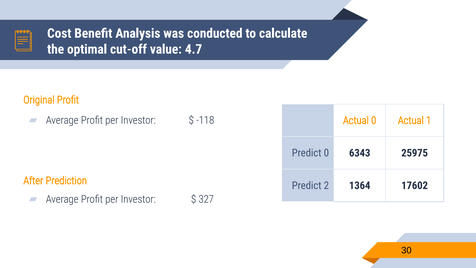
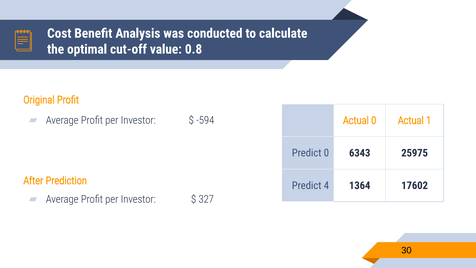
4.7: 4.7 -> 0.8 (194, 49)
-118: -118 -> -594 (205, 120)
2: 2 -> 4 (326, 185)
